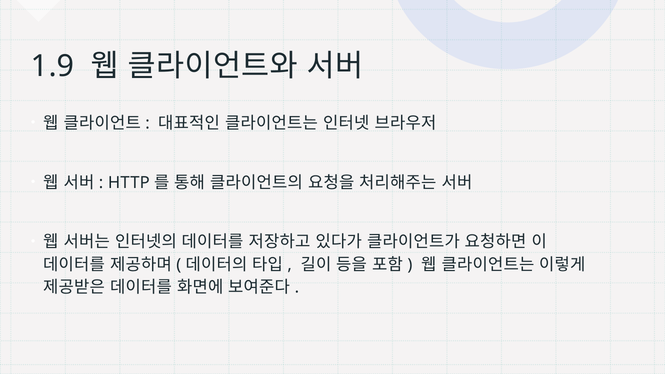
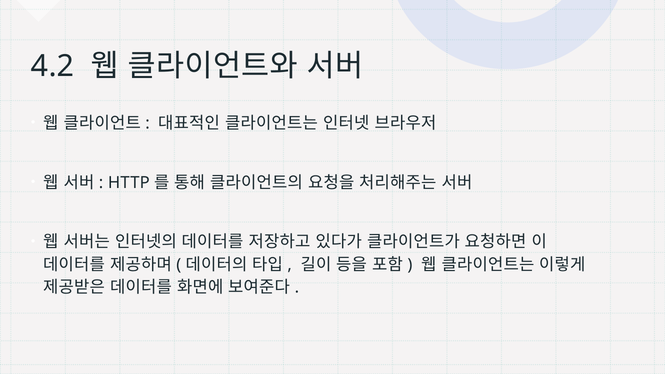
1.9: 1.9 -> 4.2 (53, 66)
